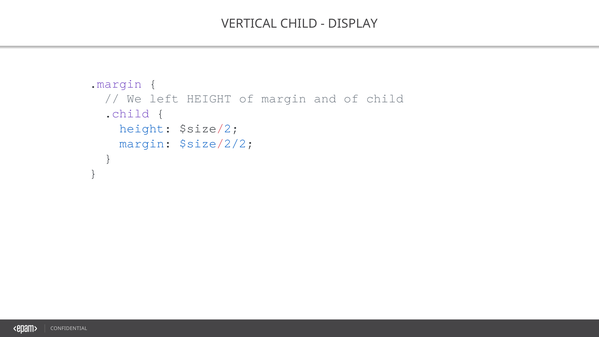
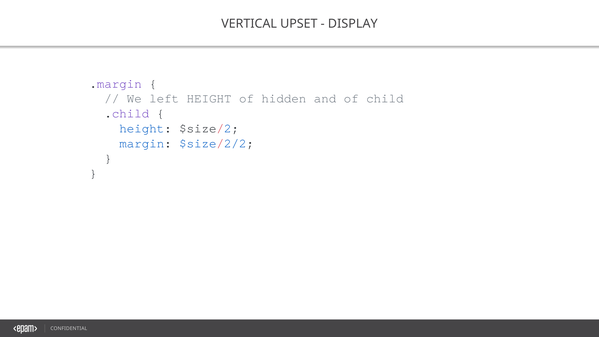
VERTICAL CHILD: CHILD -> UPSET (299, 24)
of margin: margin -> hidden (284, 99)
